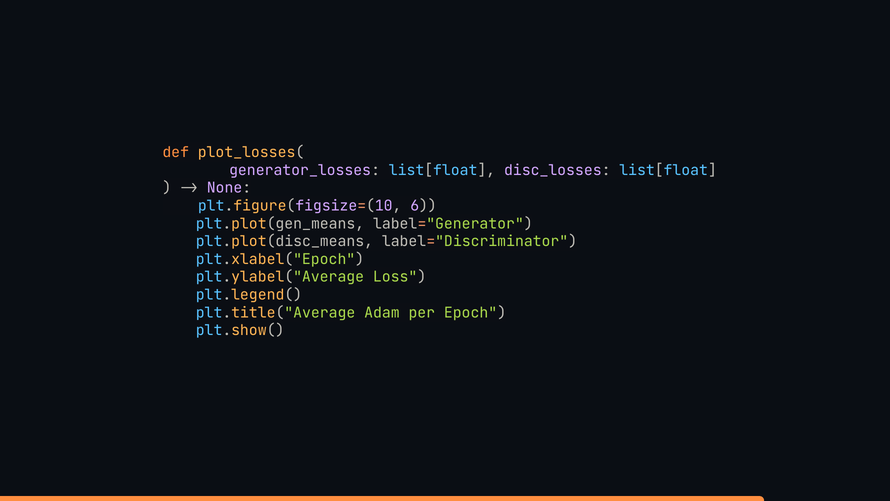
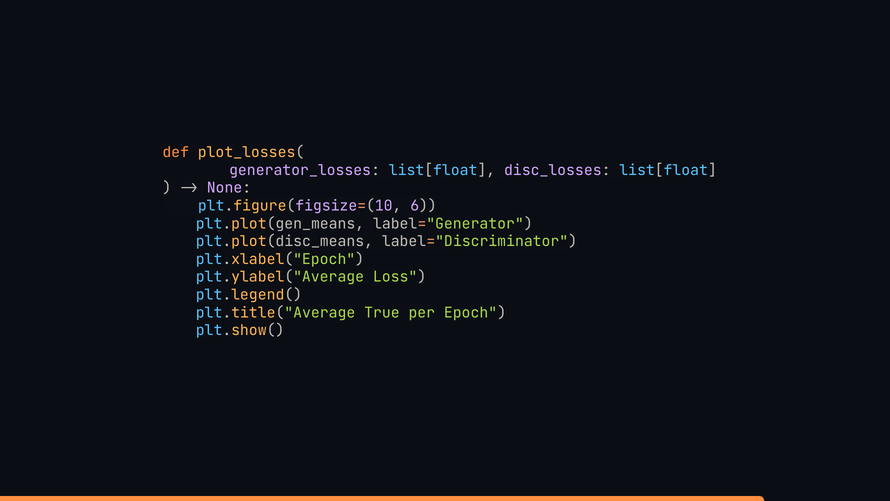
Adam: Adam -> True (382, 312)
